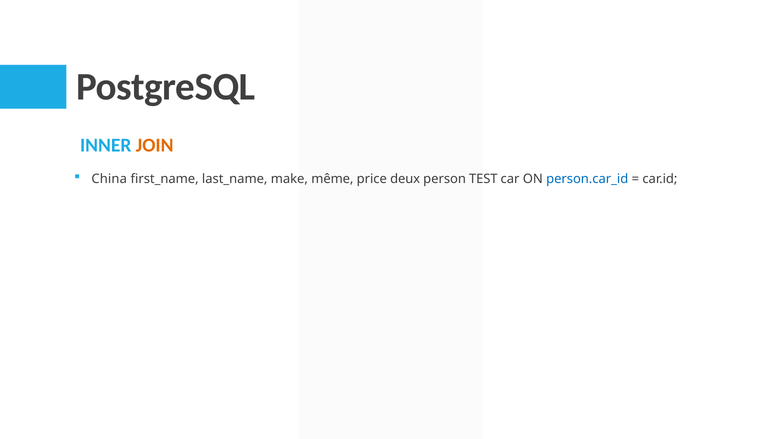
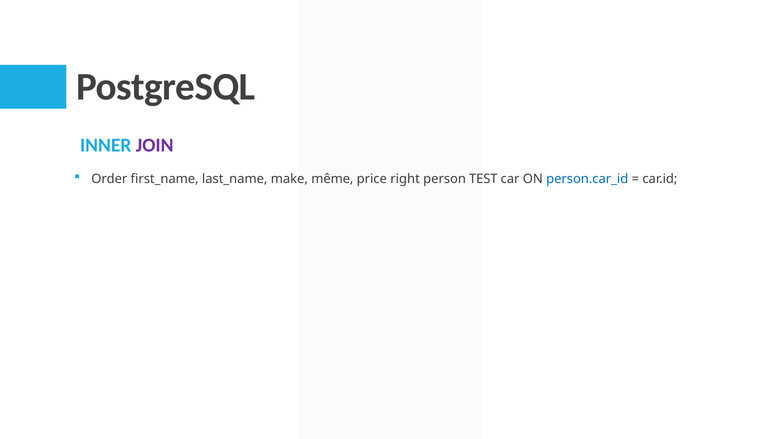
JOIN colour: orange -> purple (155, 145)
China: China -> Order (109, 179)
deux: deux -> right (405, 179)
